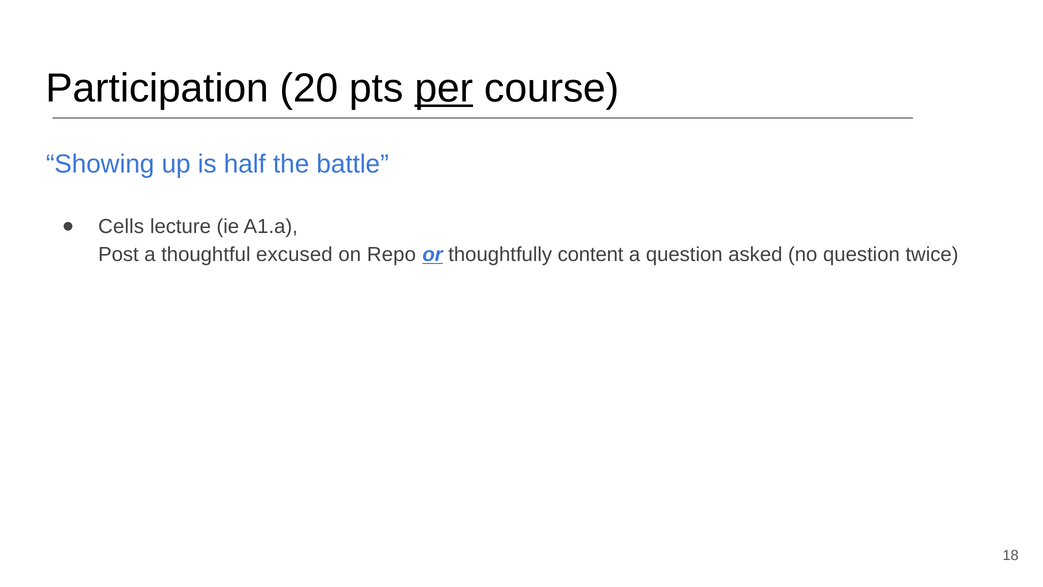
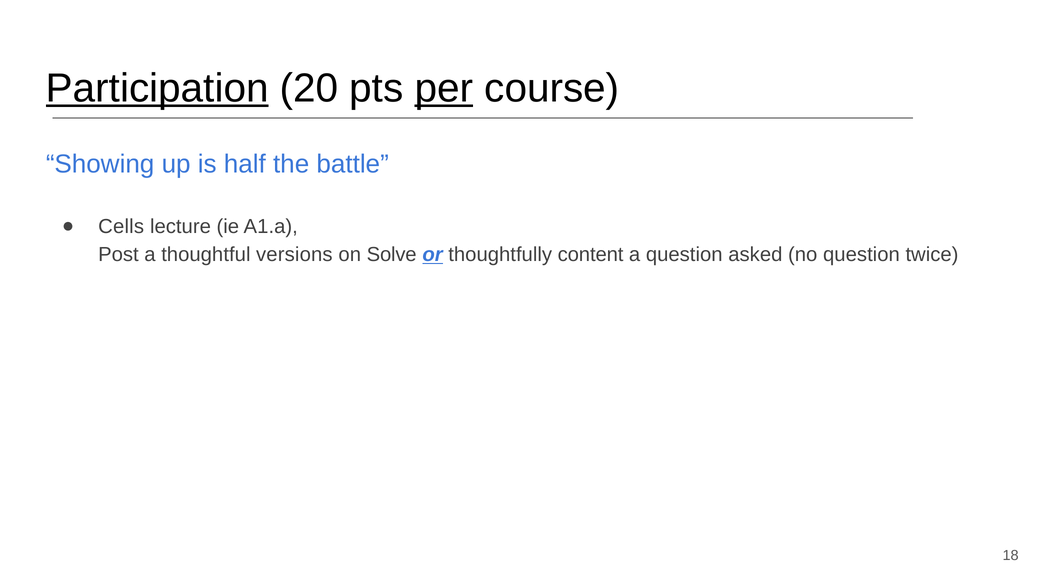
Participation underline: none -> present (157, 88)
excused: excused -> versions (294, 254)
Repo: Repo -> Solve (392, 254)
